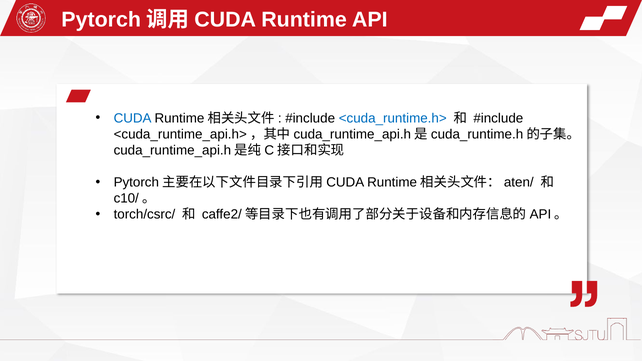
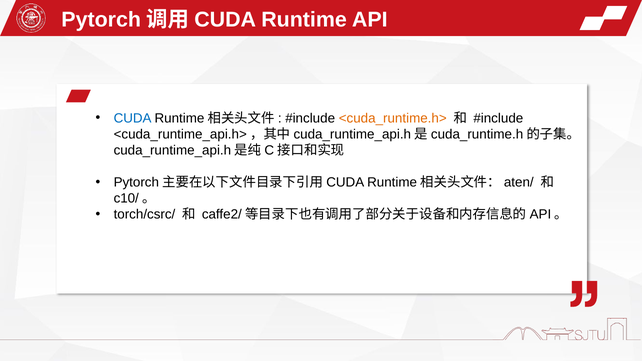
<cuda_runtime.h> colour: blue -> orange (393, 118)
